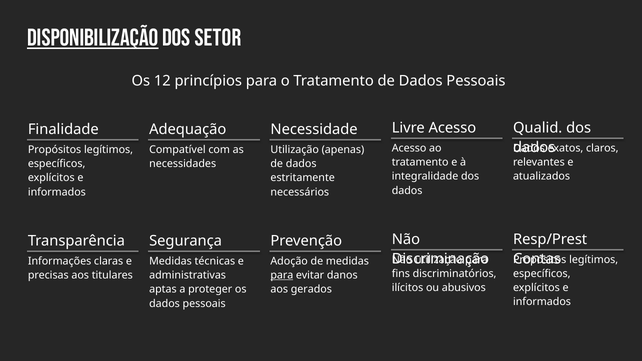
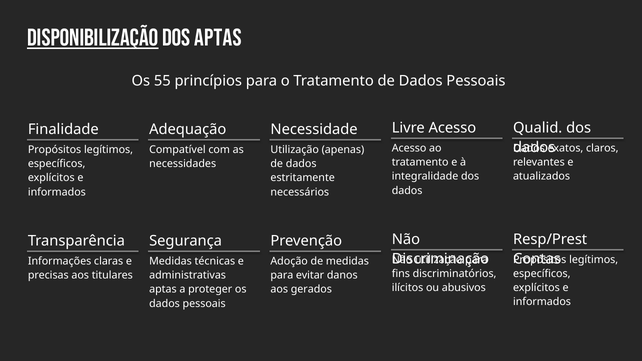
DOS SETOR: SETOR -> APTAS (218, 38)
12: 12 -> 55 (162, 81)
para underline: present -> none (282, 275)
